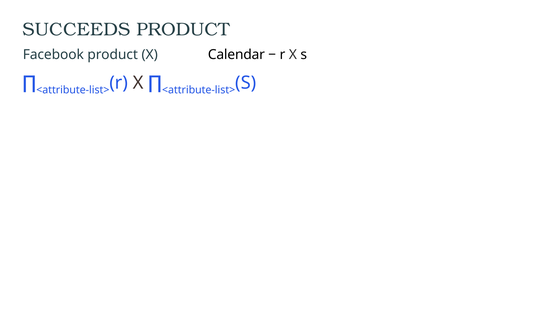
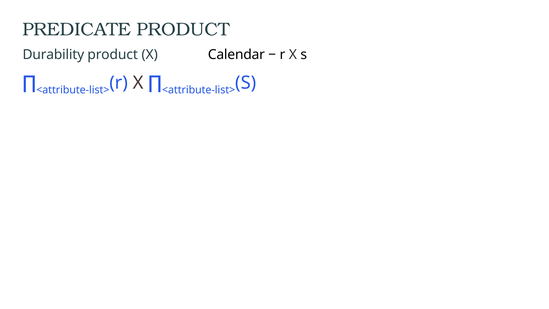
SUCCEEDS: SUCCEEDS -> PREDICATE (77, 29)
Facebook: Facebook -> Durability (53, 55)
